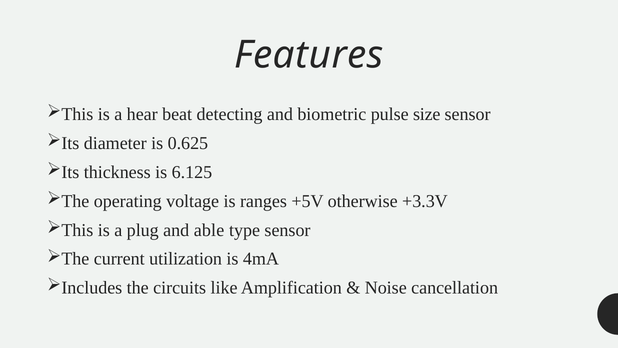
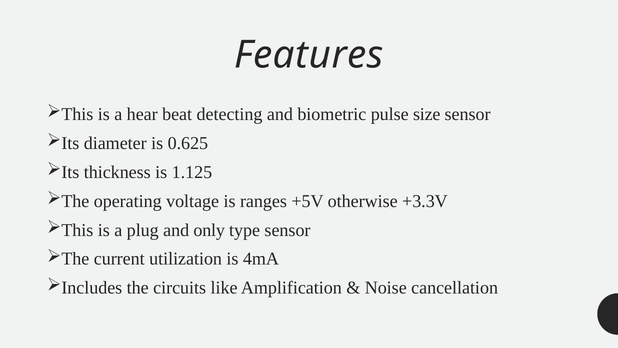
6.125: 6.125 -> 1.125 (192, 172)
able: able -> only (209, 230)
